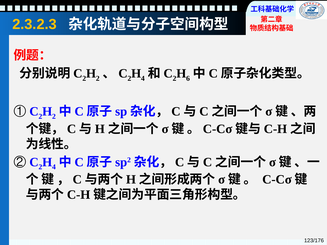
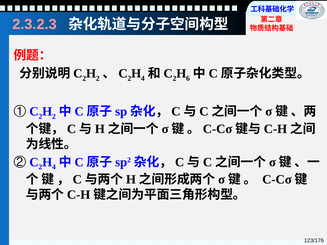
2.3.2.3 colour: yellow -> pink (34, 24)
